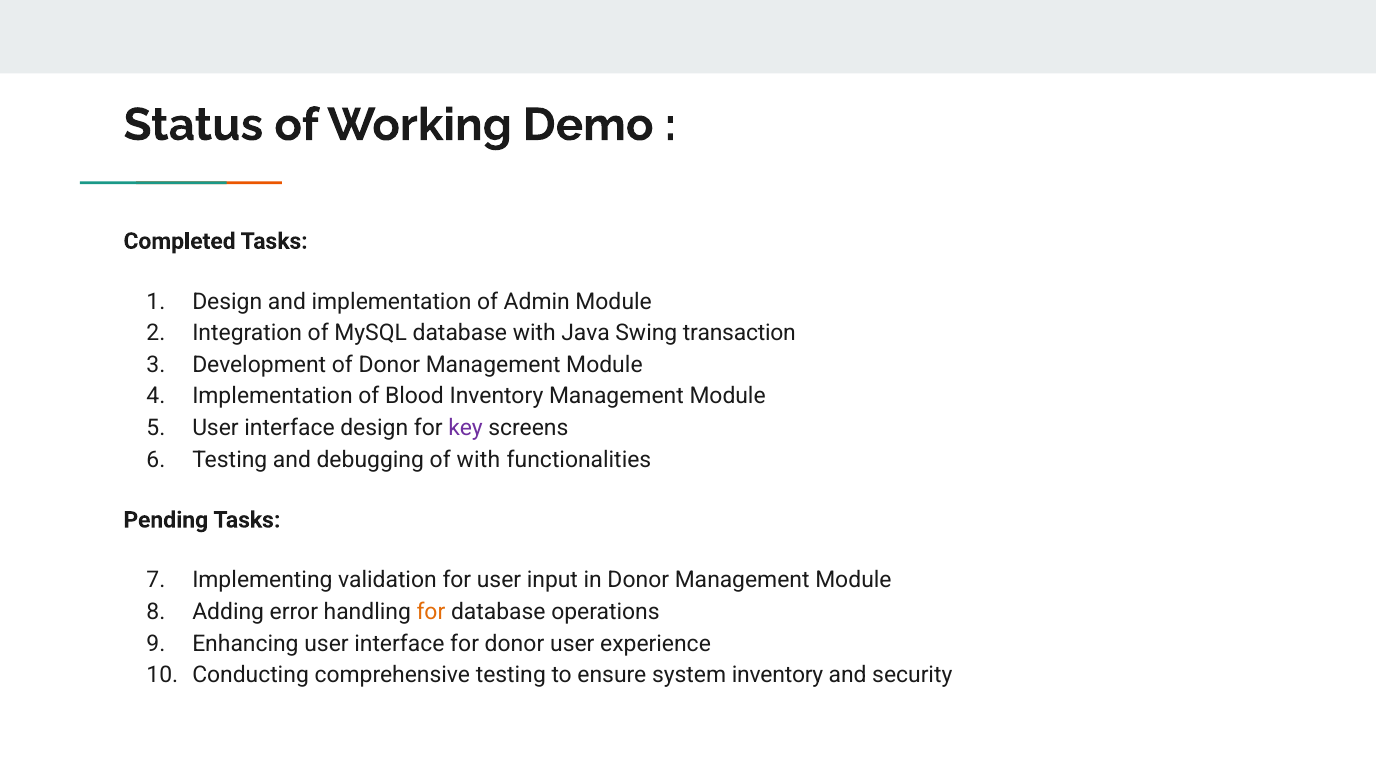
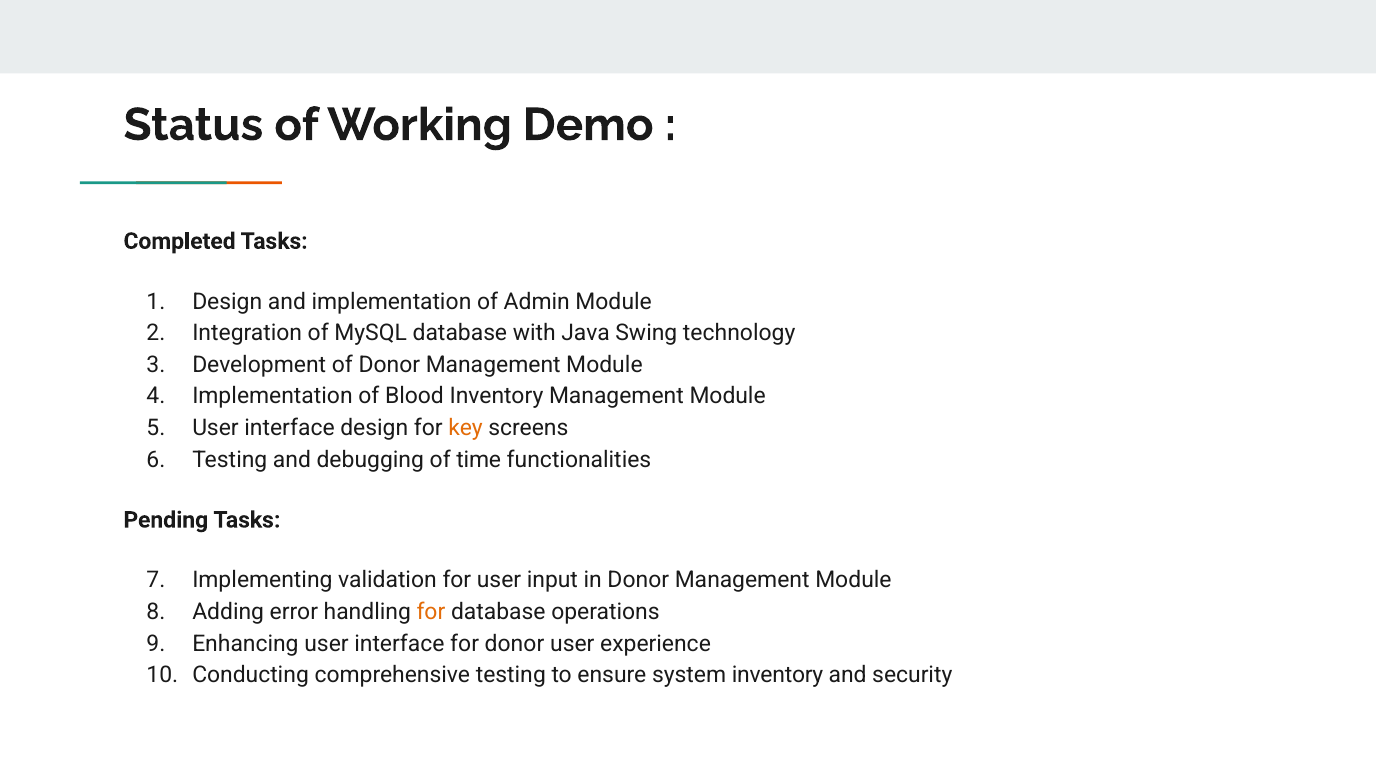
transaction: transaction -> technology (739, 333)
key colour: purple -> orange (466, 428)
of with: with -> time (479, 460)
